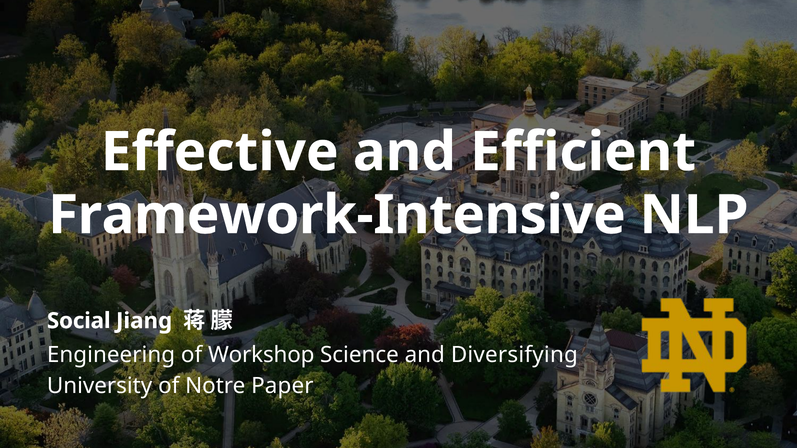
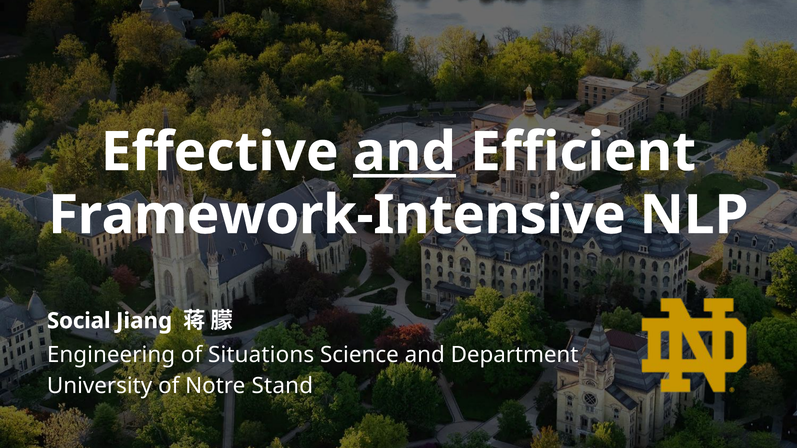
and underline: none -> present (404, 152)
Workshop: Workshop -> Situations (261, 355)
Diversifying: Diversifying -> Department (515, 355)
Paper: Paper -> Stand (282, 386)
